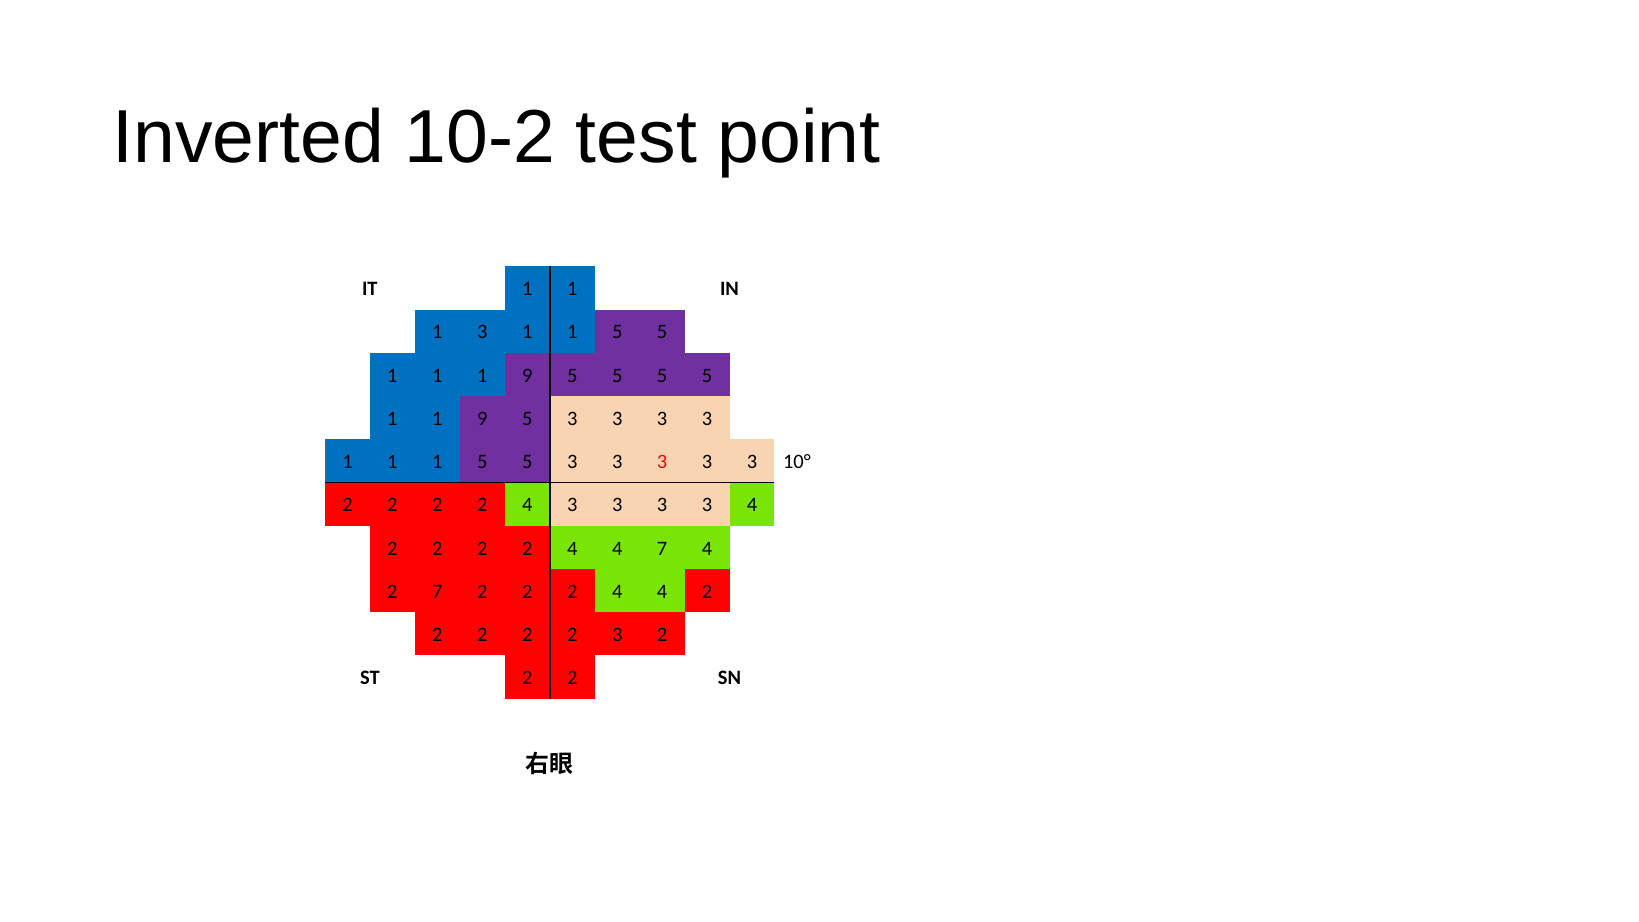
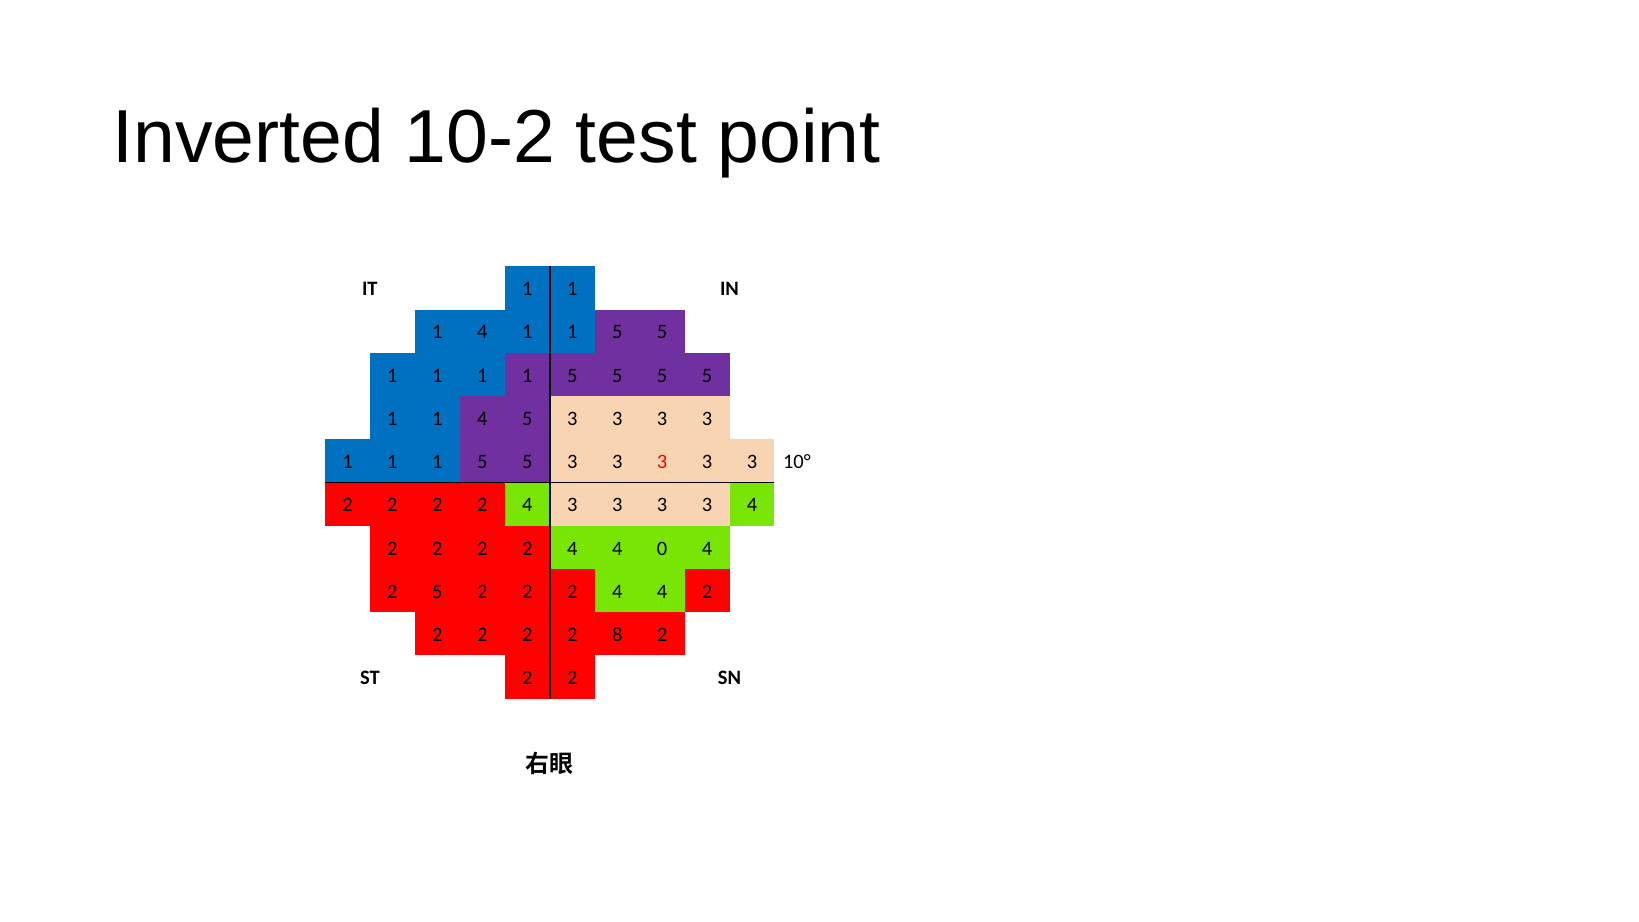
3: 3 -> 4 (482, 332)
1 1 1 9: 9 -> 1 (527, 375)
9: 9 -> 4 (482, 419)
4 7: 7 -> 0 (662, 548)
2 7: 7 -> 5 (437, 592)
2 3: 3 -> 8 (617, 635)
